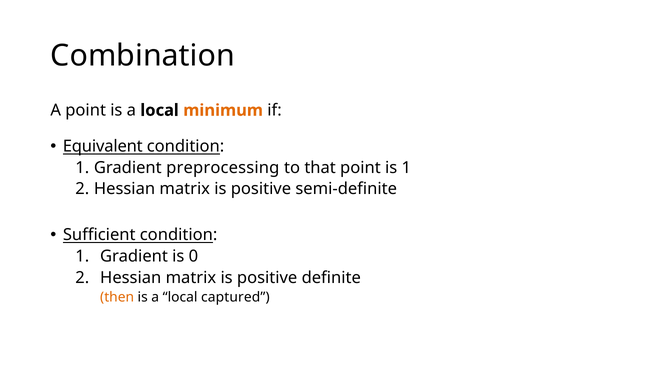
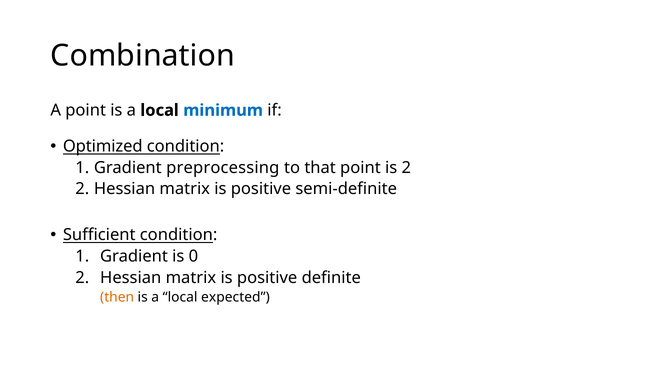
minimum colour: orange -> blue (223, 110)
Equivalent: Equivalent -> Optimized (103, 147)
is 1: 1 -> 2 (406, 168)
captured: captured -> expected (235, 298)
